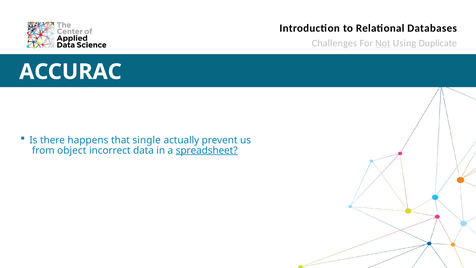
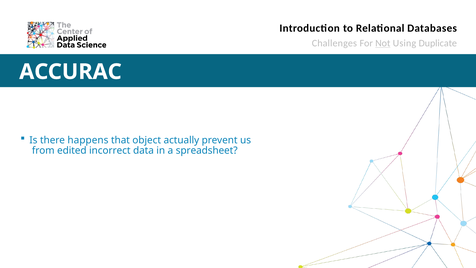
single: single -> object (147, 140)
object: object -> edited (72, 150)
spreadsheet underline: present -> none (207, 150)
